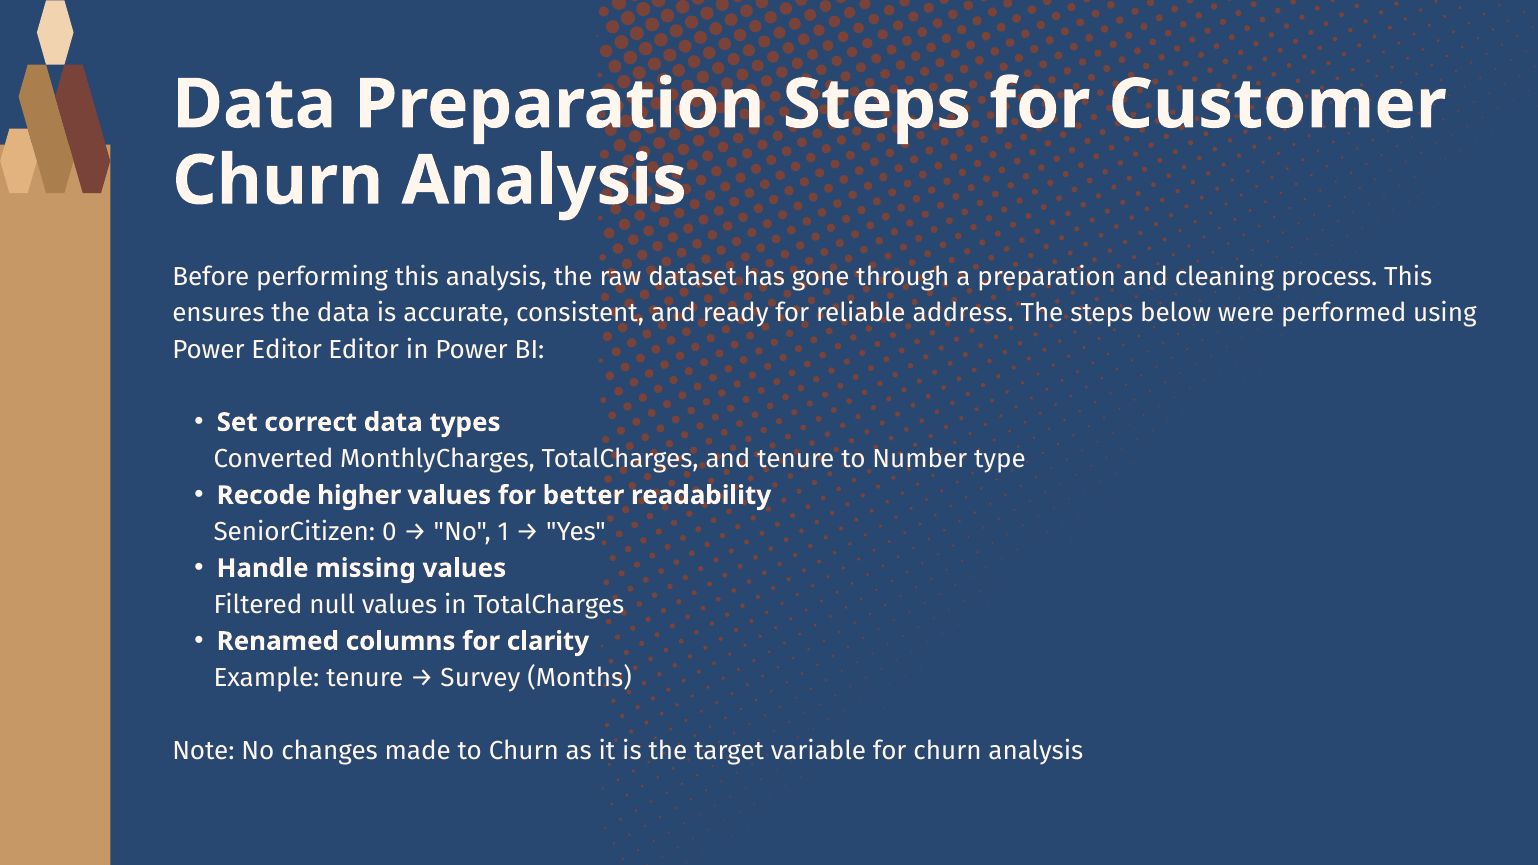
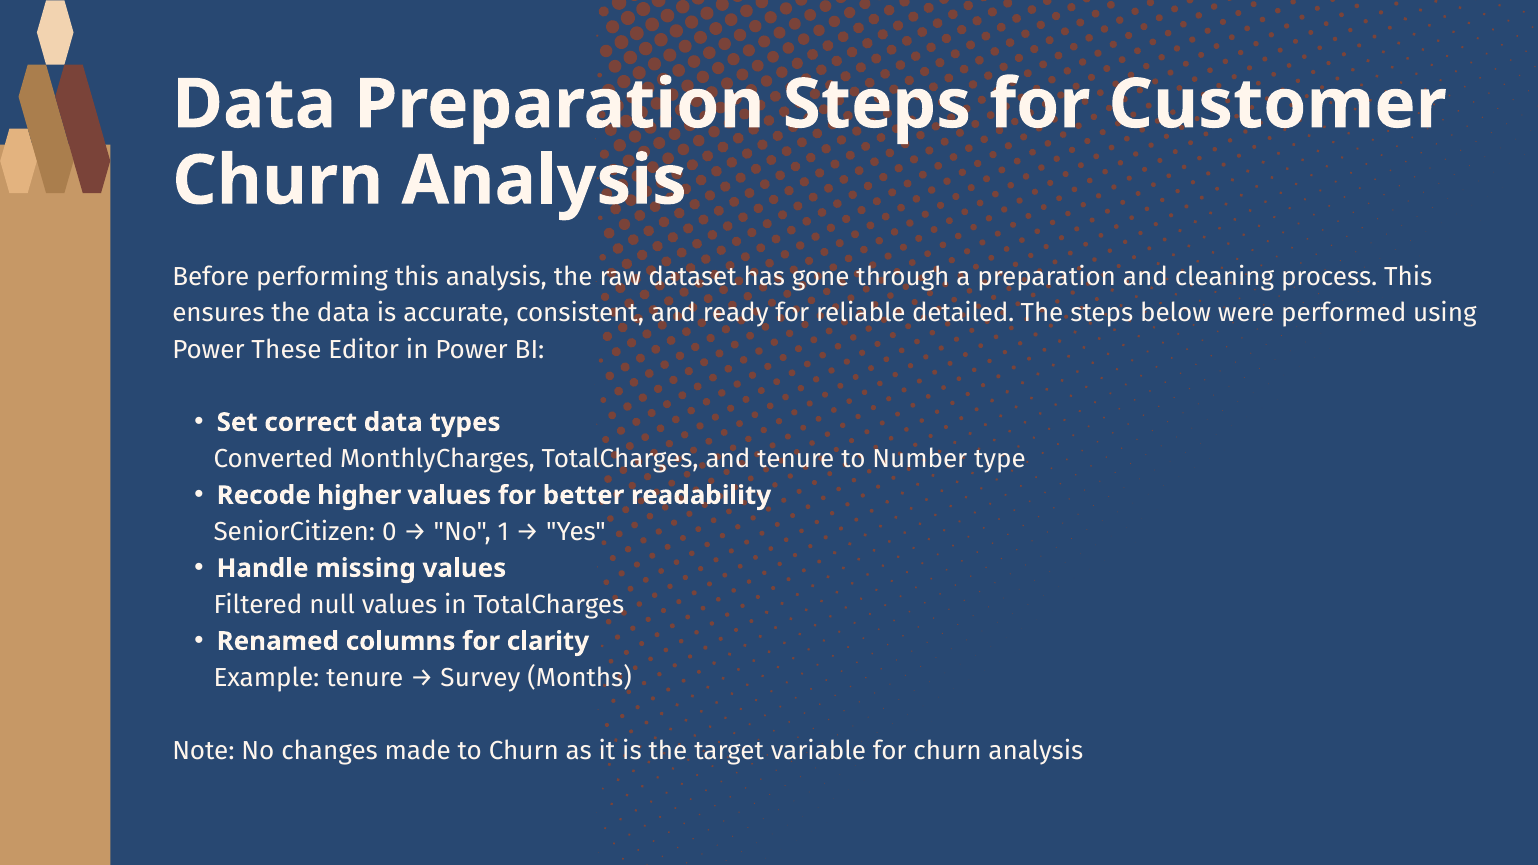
address: address -> detailed (963, 313)
Power Editor: Editor -> These (287, 349)
